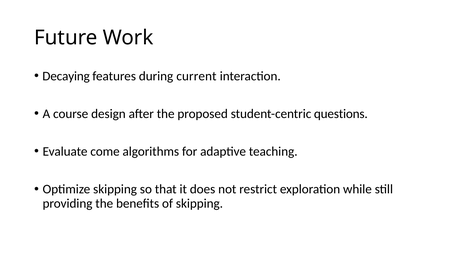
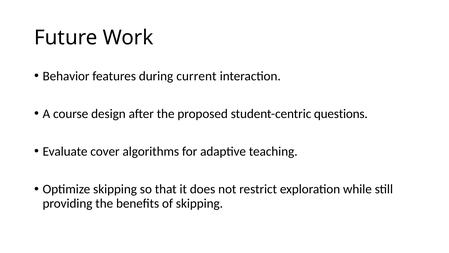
Decaying: Decaying -> Behavior (66, 76)
come: come -> cover (105, 151)
